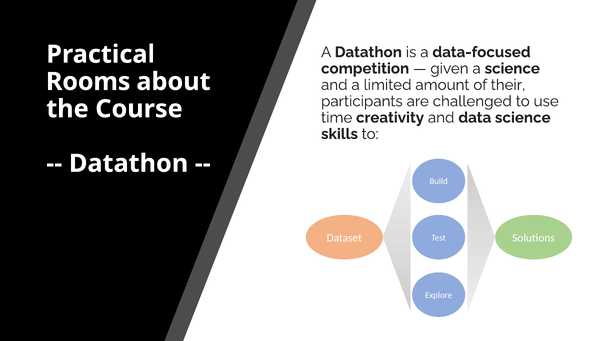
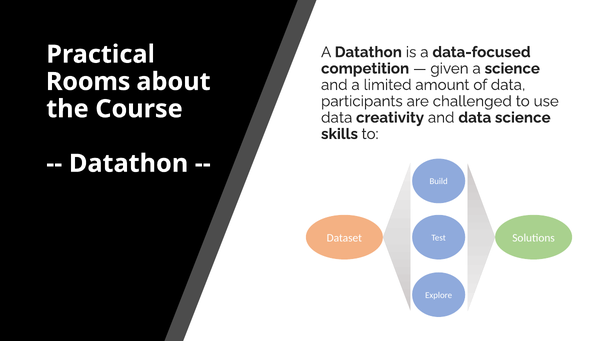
of their: their -> data (508, 85)
time: time -> data (337, 118)
